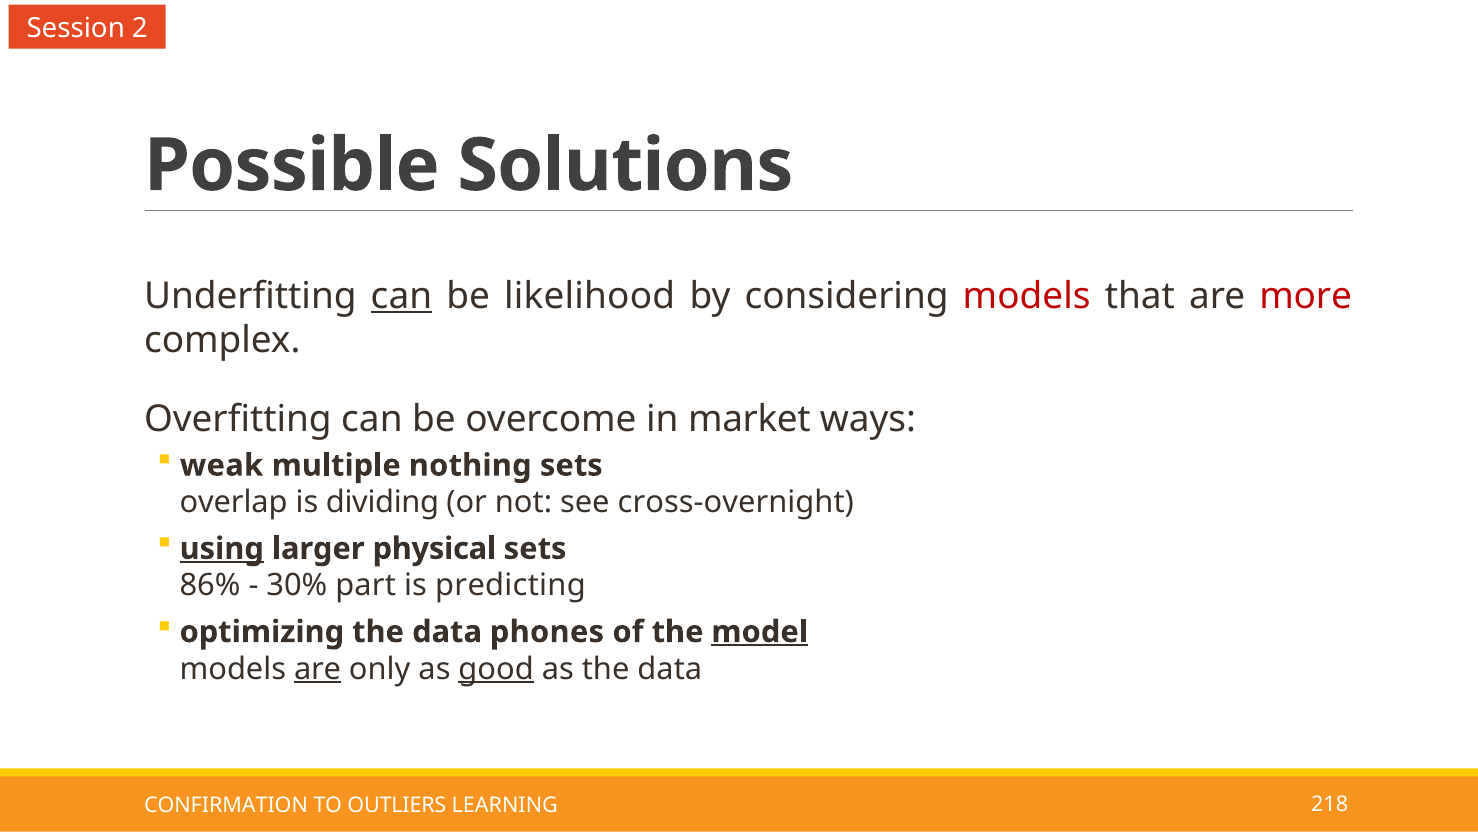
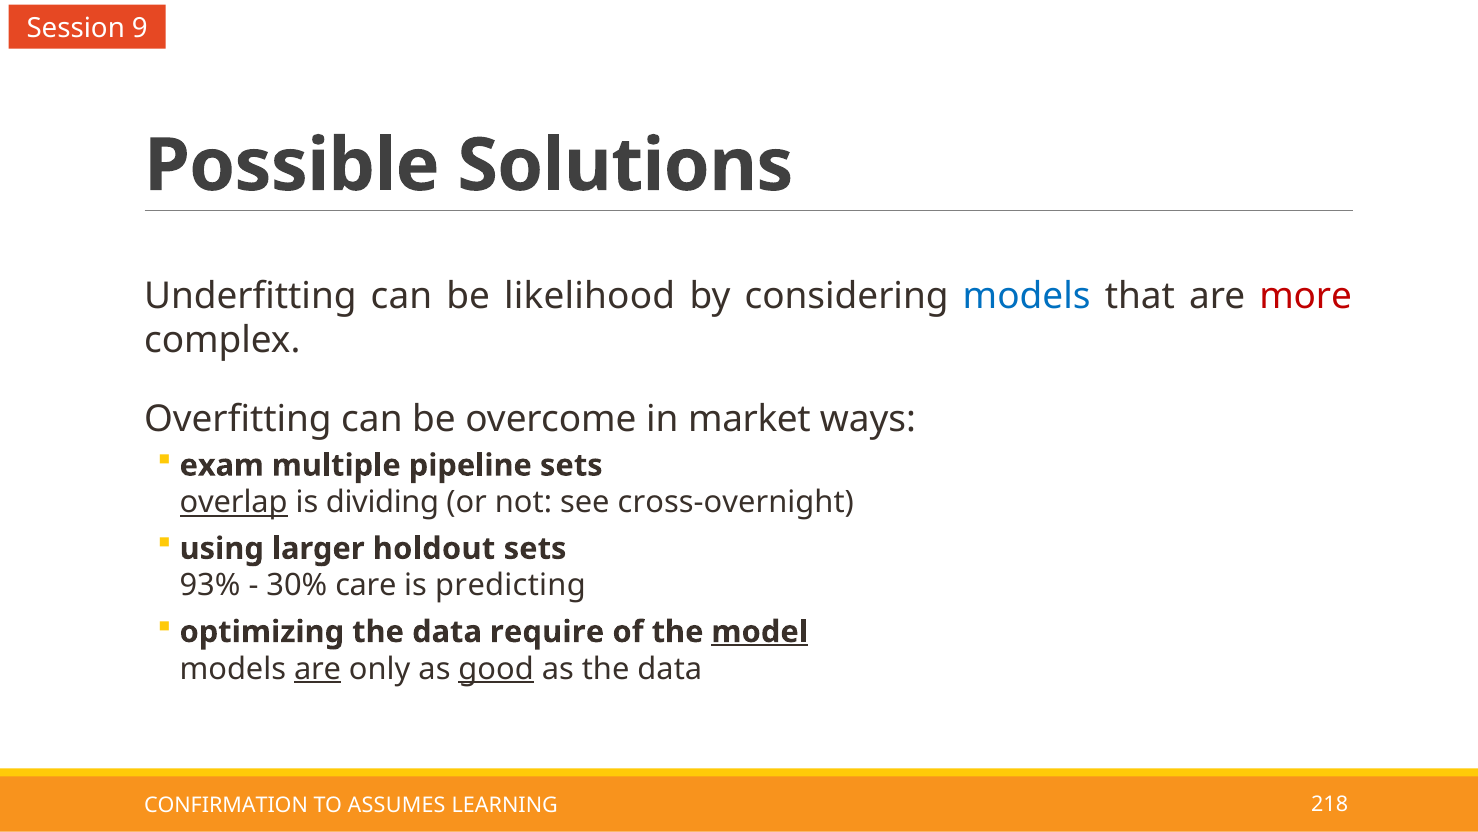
2: 2 -> 9 (140, 29)
can underline: present -> none (401, 296)
models colour: red -> blue (1027, 296)
weak: weak -> exam (222, 465)
nothing: nothing -> pipeline (470, 465)
overlap underline: none -> present (234, 502)
using underline: present -> none (222, 548)
physical: physical -> holdout (434, 548)
86%: 86% -> 93% (210, 585)
part: part -> care (366, 585)
phones: phones -> require (547, 631)
OUTLIERS: OUTLIERS -> ASSUMES (397, 805)
